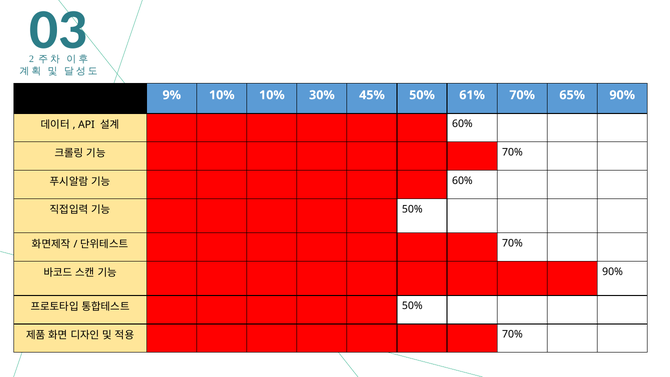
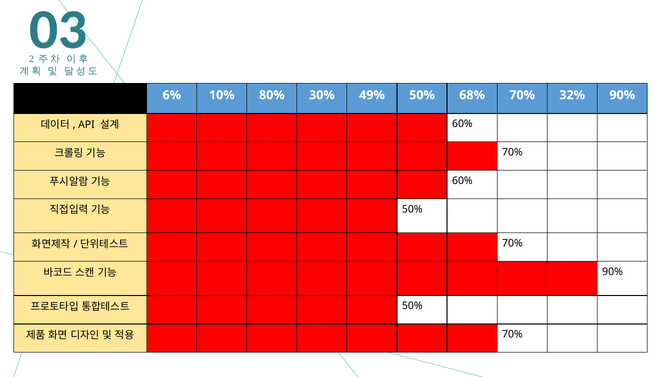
9%: 9% -> 6% (172, 95)
10% 10%: 10% -> 80% (272, 95)
45%: 45% -> 49% (372, 95)
61%: 61% -> 68% (472, 95)
65%: 65% -> 32% (572, 95)
